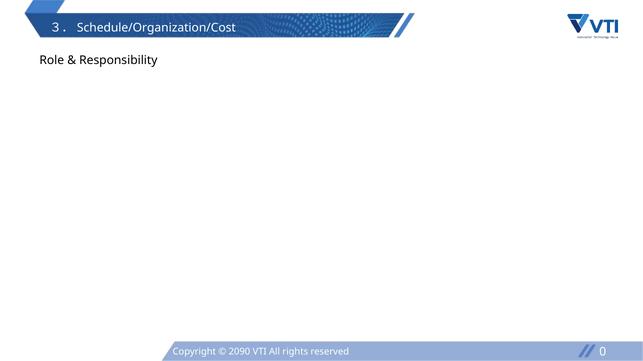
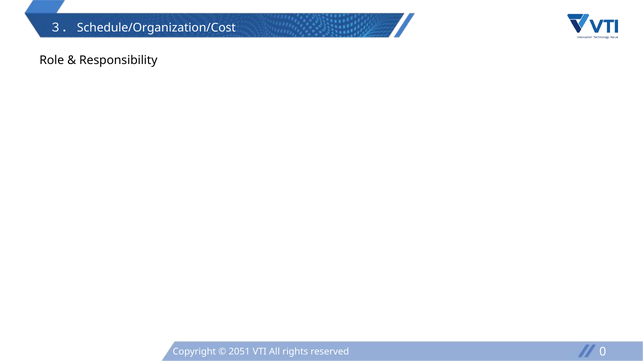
2090: 2090 -> 2051 (239, 353)
